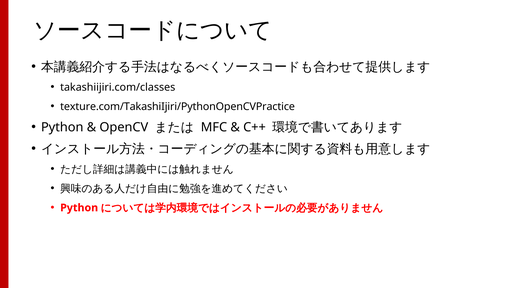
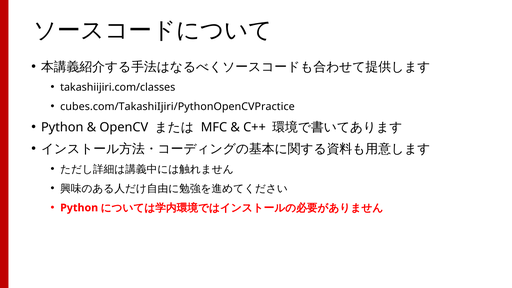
texture.com/TakashiIjiri/PythonOpenCVPractice: texture.com/TakashiIjiri/PythonOpenCVPractice -> cubes.com/TakashiIjiri/PythonOpenCVPractice (177, 107)
